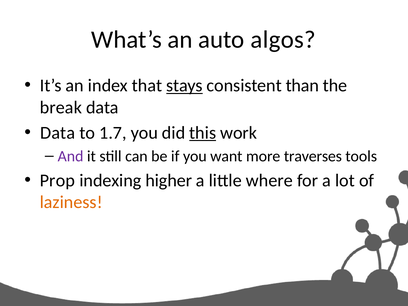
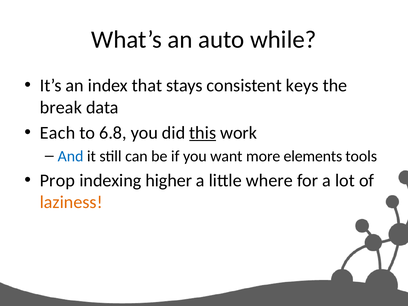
algos: algos -> while (283, 39)
stays underline: present -> none (184, 86)
than: than -> keys (302, 86)
Data: Data -> Each (58, 133)
1.7: 1.7 -> 6.8 (113, 133)
And colour: purple -> blue (71, 156)
traverses: traverses -> elements (313, 156)
